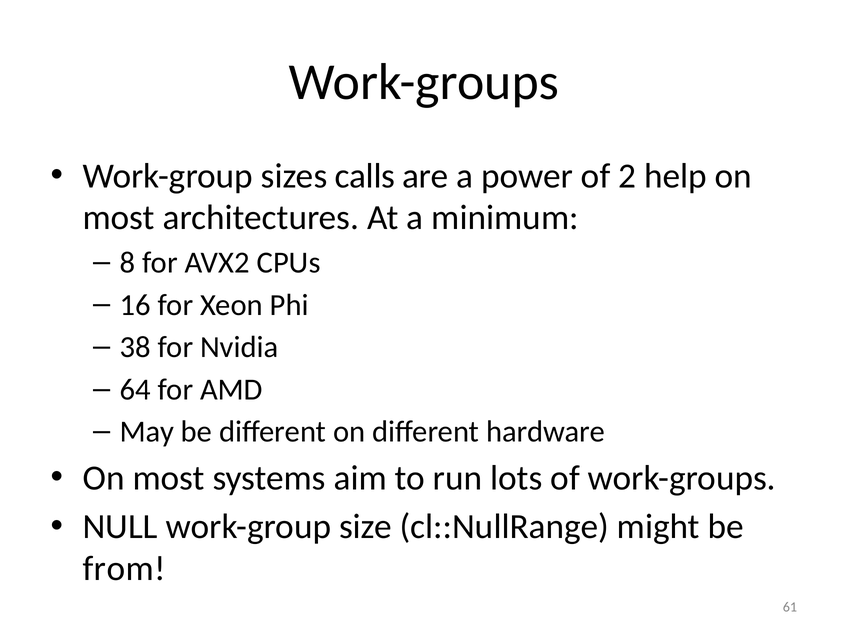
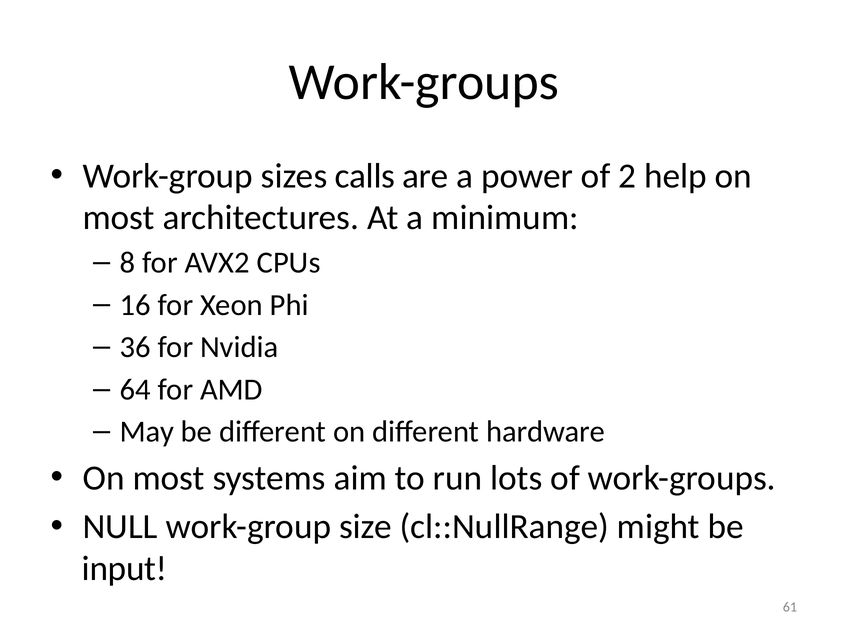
38: 38 -> 36 (135, 347)
from: from -> input (125, 569)
